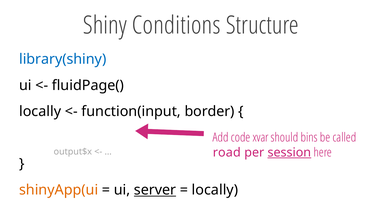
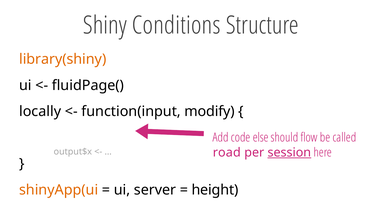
library(shiny colour: blue -> orange (63, 59)
border: border -> modify (210, 111)
xvar: xvar -> else (261, 137)
bins: bins -> flow (309, 137)
server underline: present -> none (155, 190)
locally: locally -> height (215, 190)
